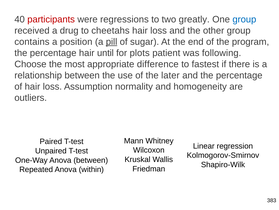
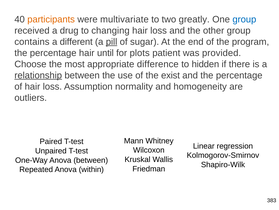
participants colour: red -> orange (51, 19)
regressions: regressions -> multivariate (124, 19)
cheetahs: cheetahs -> changing (110, 30)
position: position -> different (76, 42)
following: following -> provided (222, 53)
fastest: fastest -> hidden (205, 64)
relationship underline: none -> present (38, 75)
later: later -> exist (171, 75)
